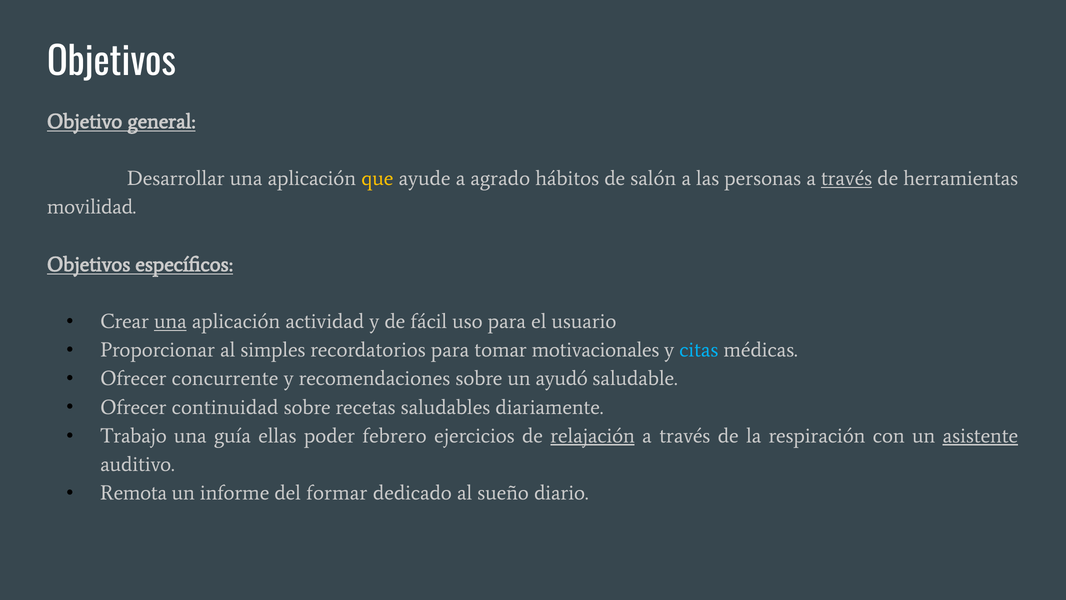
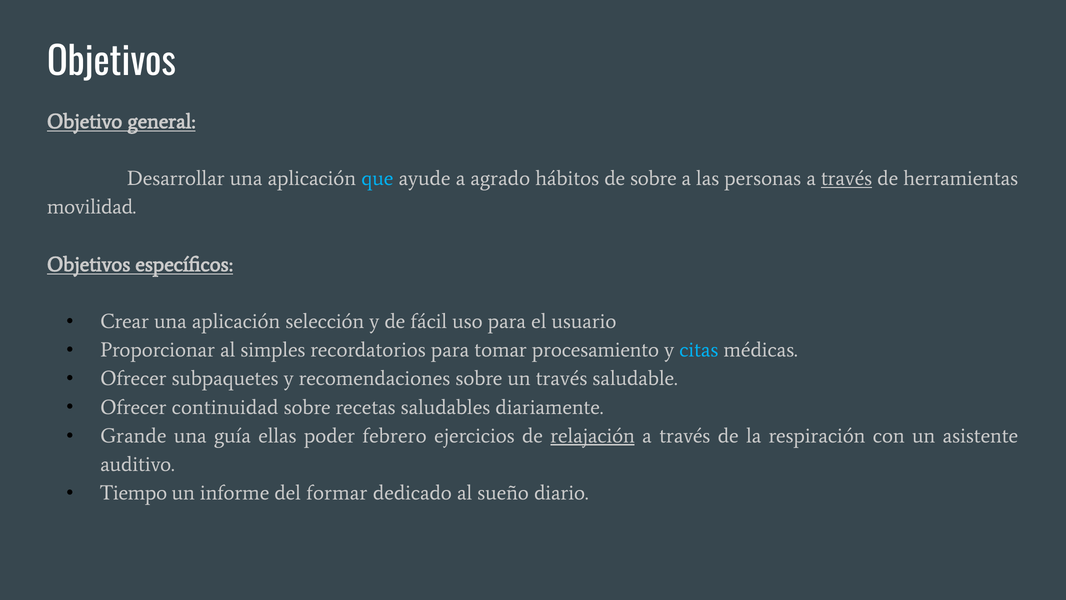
que colour: yellow -> light blue (377, 178)
de salón: salón -> sobre (653, 178)
una underline: present -> none (170, 321)
actividad: actividad -> selección (325, 321)
motivacionales: motivacionales -> procesamiento (595, 350)
concurrente: concurrente -> subpaquetes (225, 378)
un ayudó: ayudó -> través (562, 378)
Trabajo: Trabajo -> Grande (133, 436)
asistente underline: present -> none (980, 436)
Remota: Remota -> Tiempo (134, 493)
